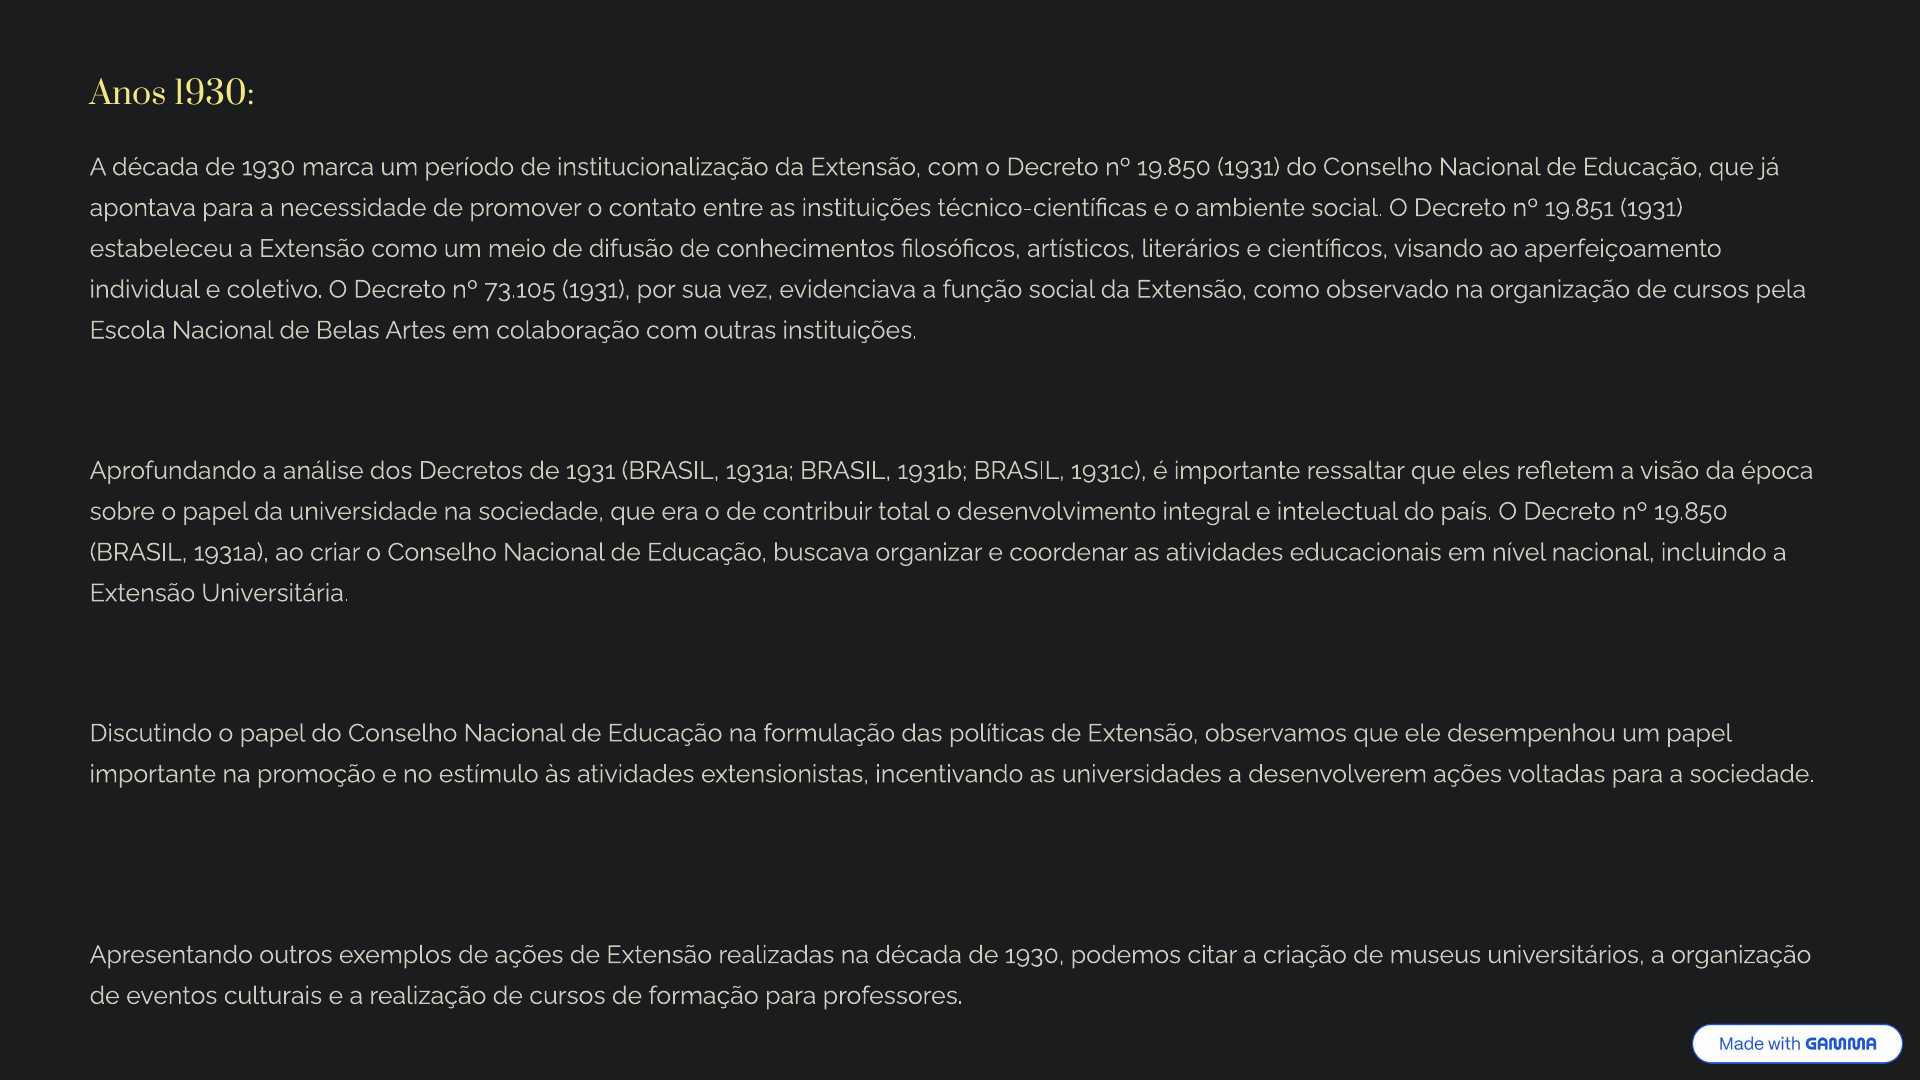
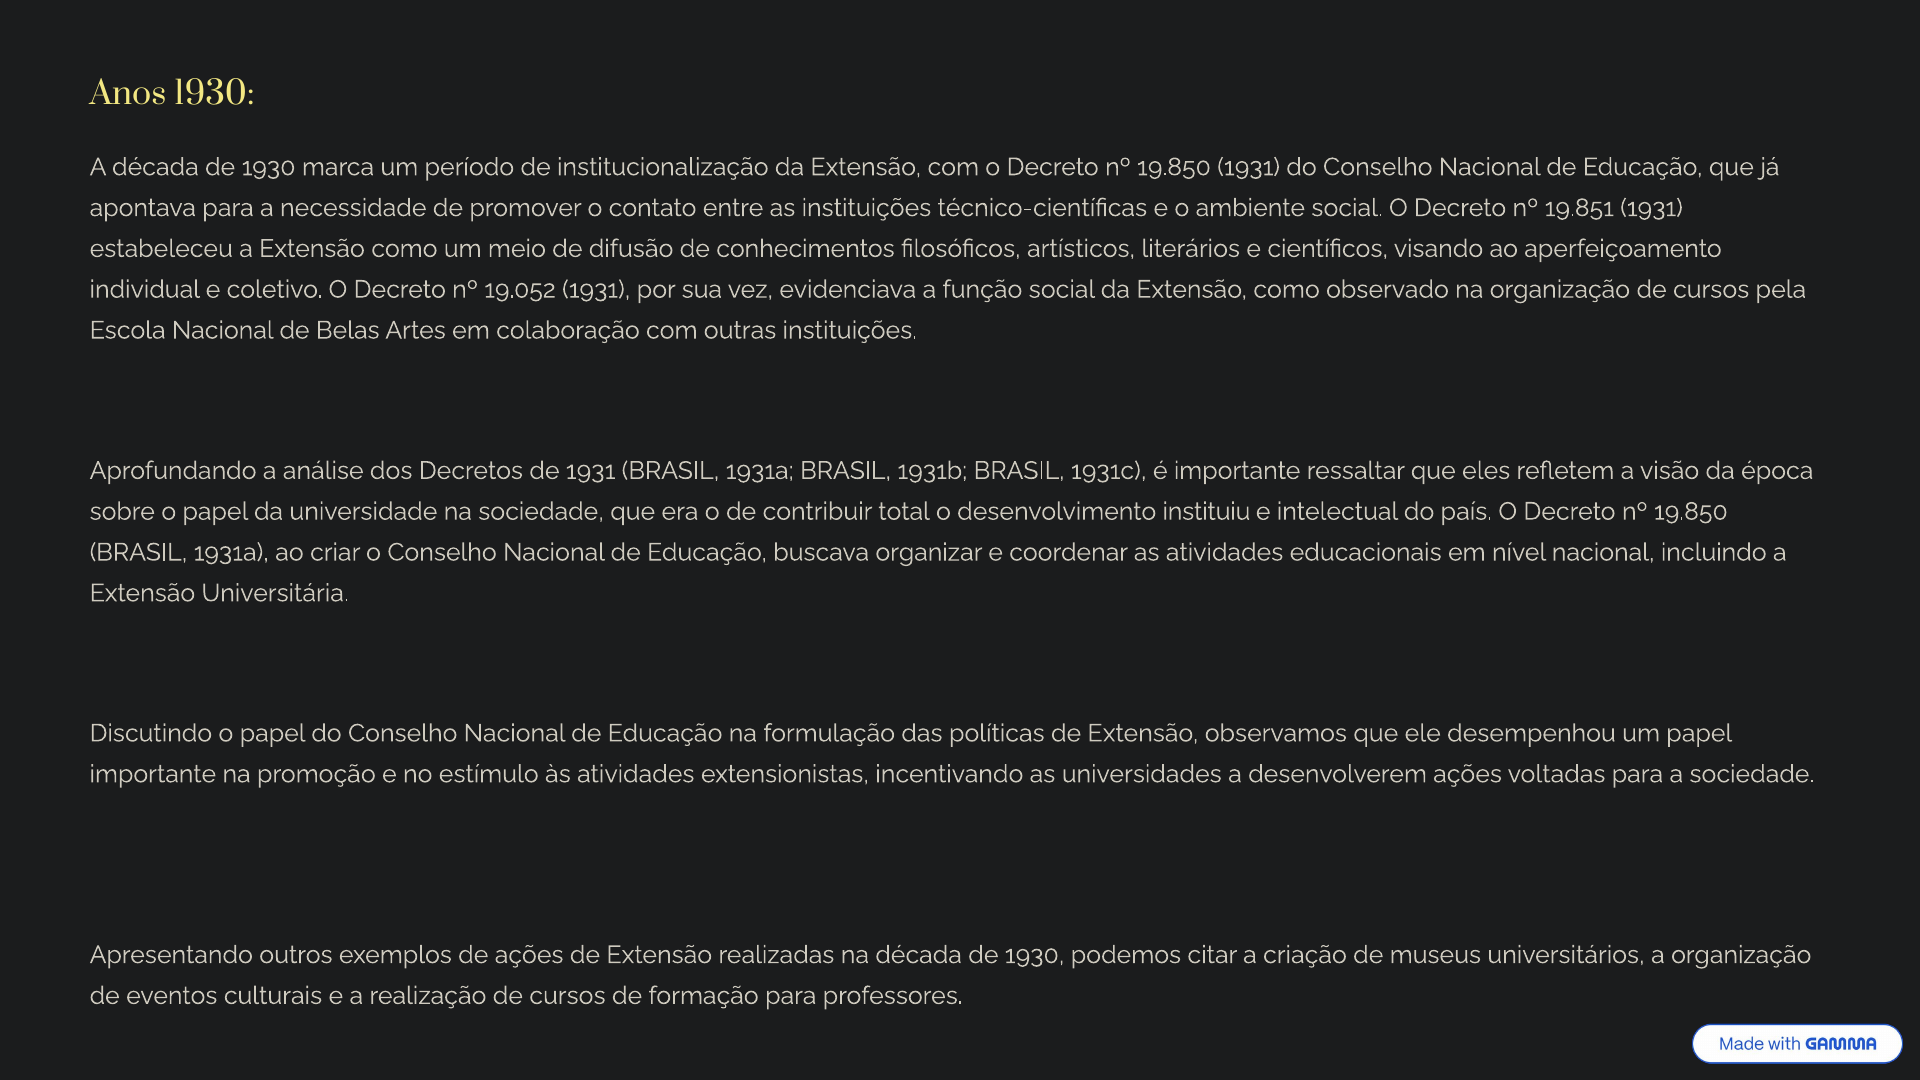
73.105: 73.105 -> 19.052 (520, 289)
integral: integral -> instituiu (1206, 511)
